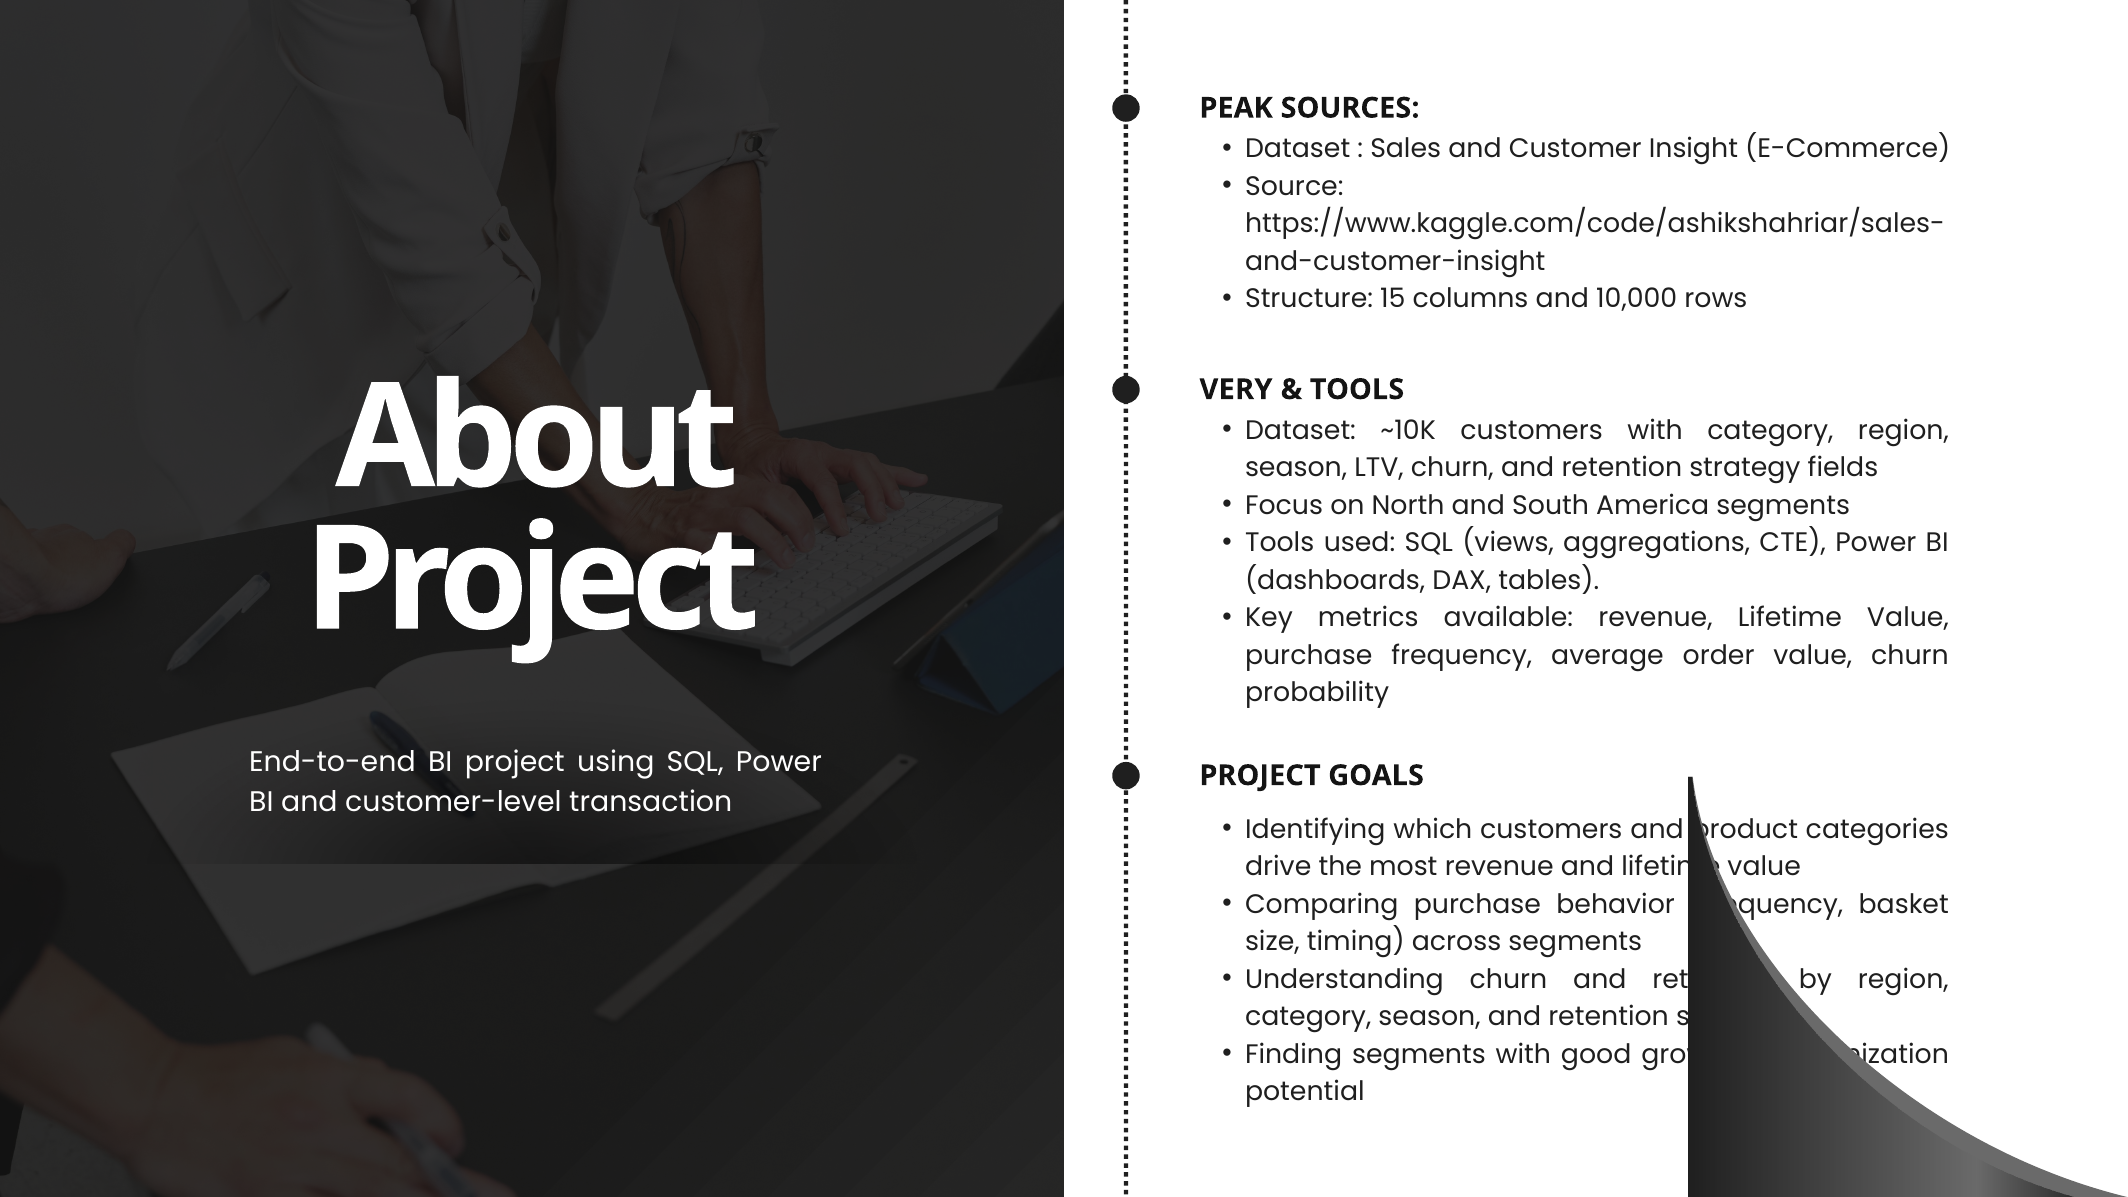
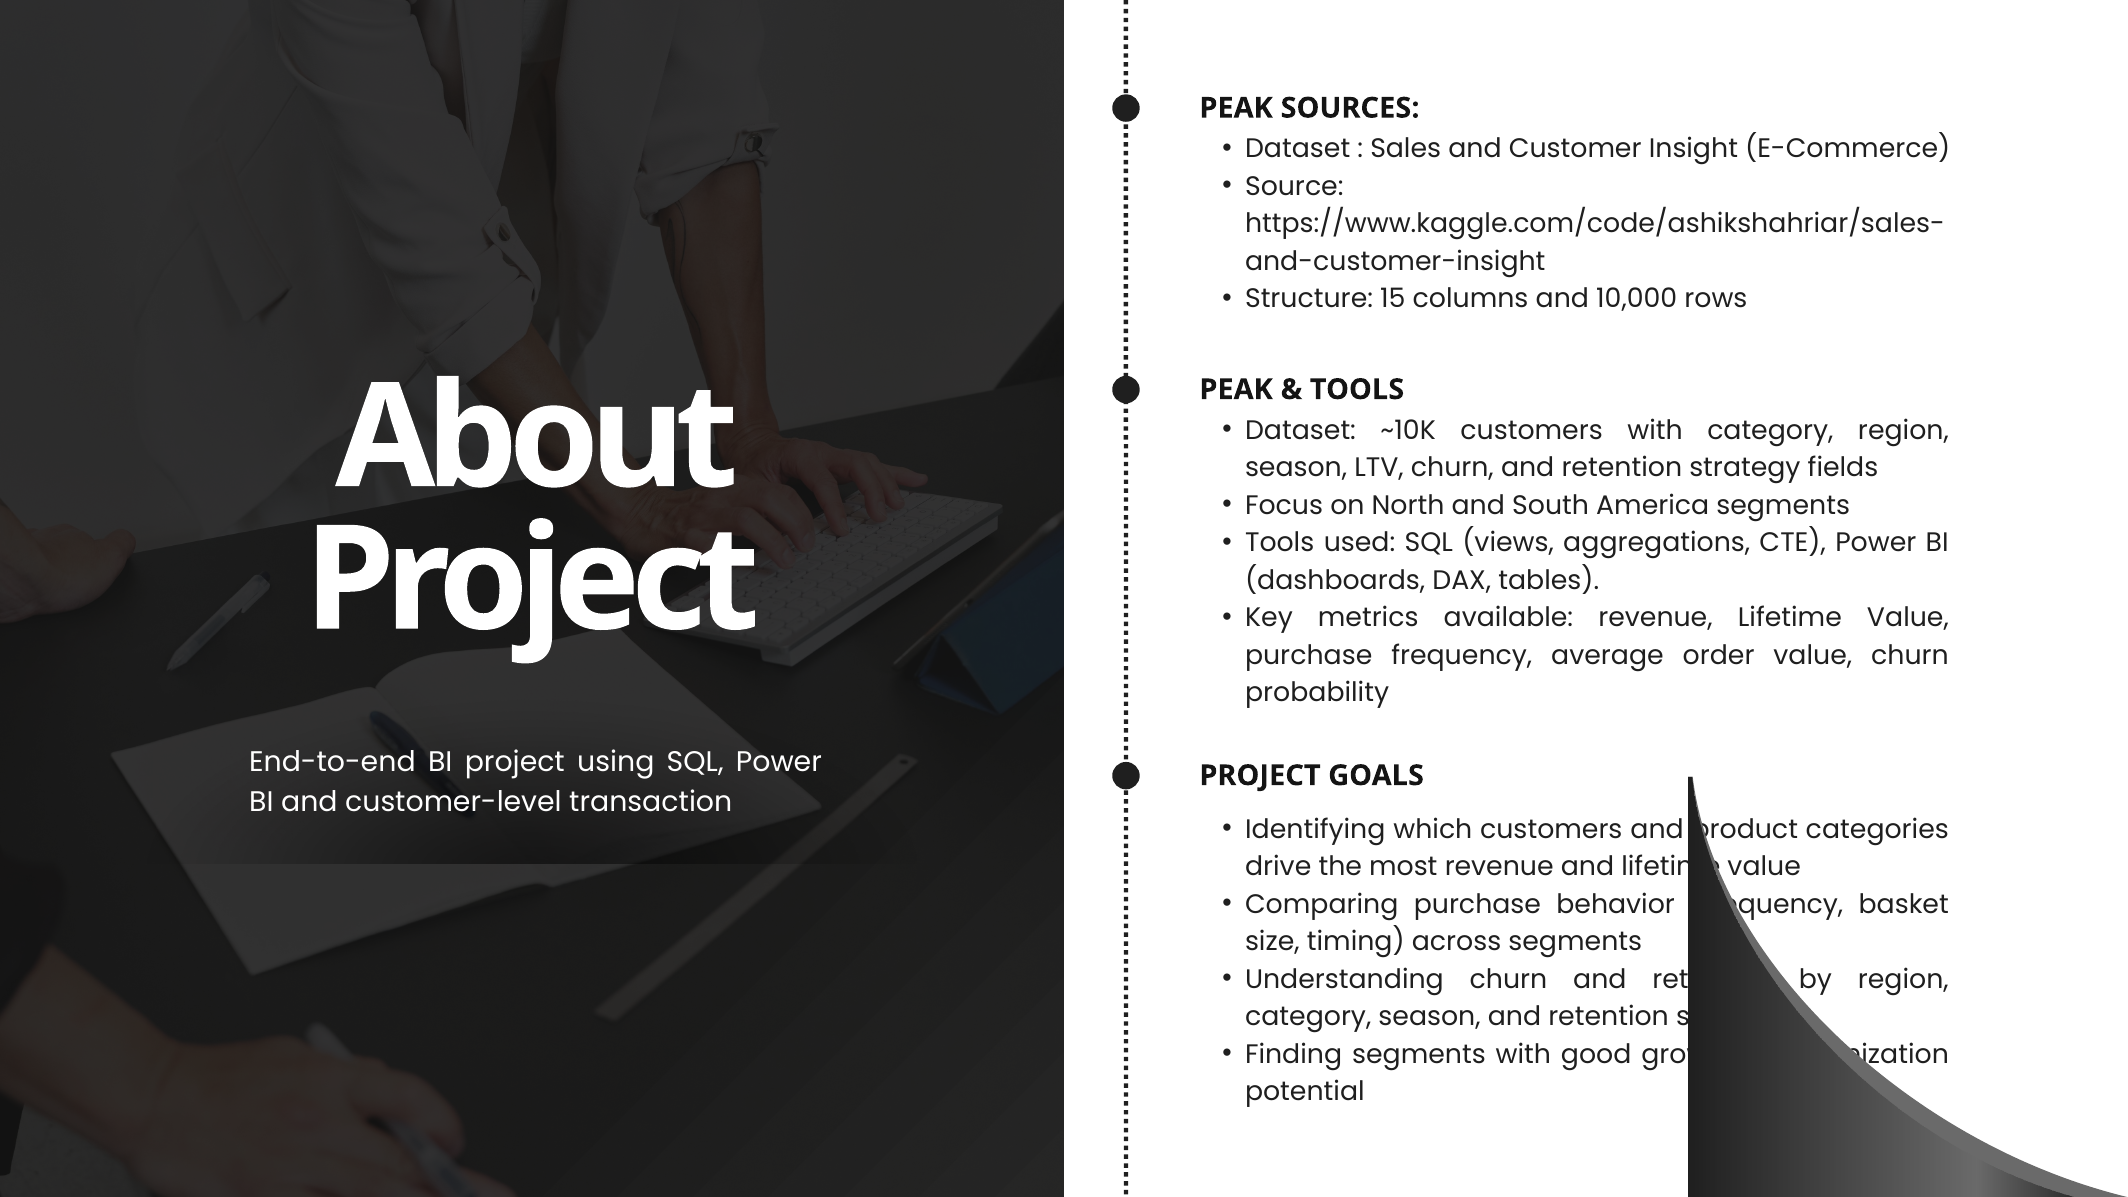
VERY: VERY -> PEAK (1236, 390)
